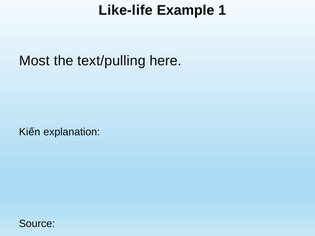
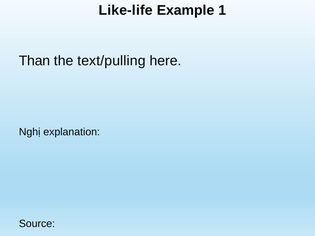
Most: Most -> Than (35, 61)
Kiến: Kiến -> Nghị (30, 132)
